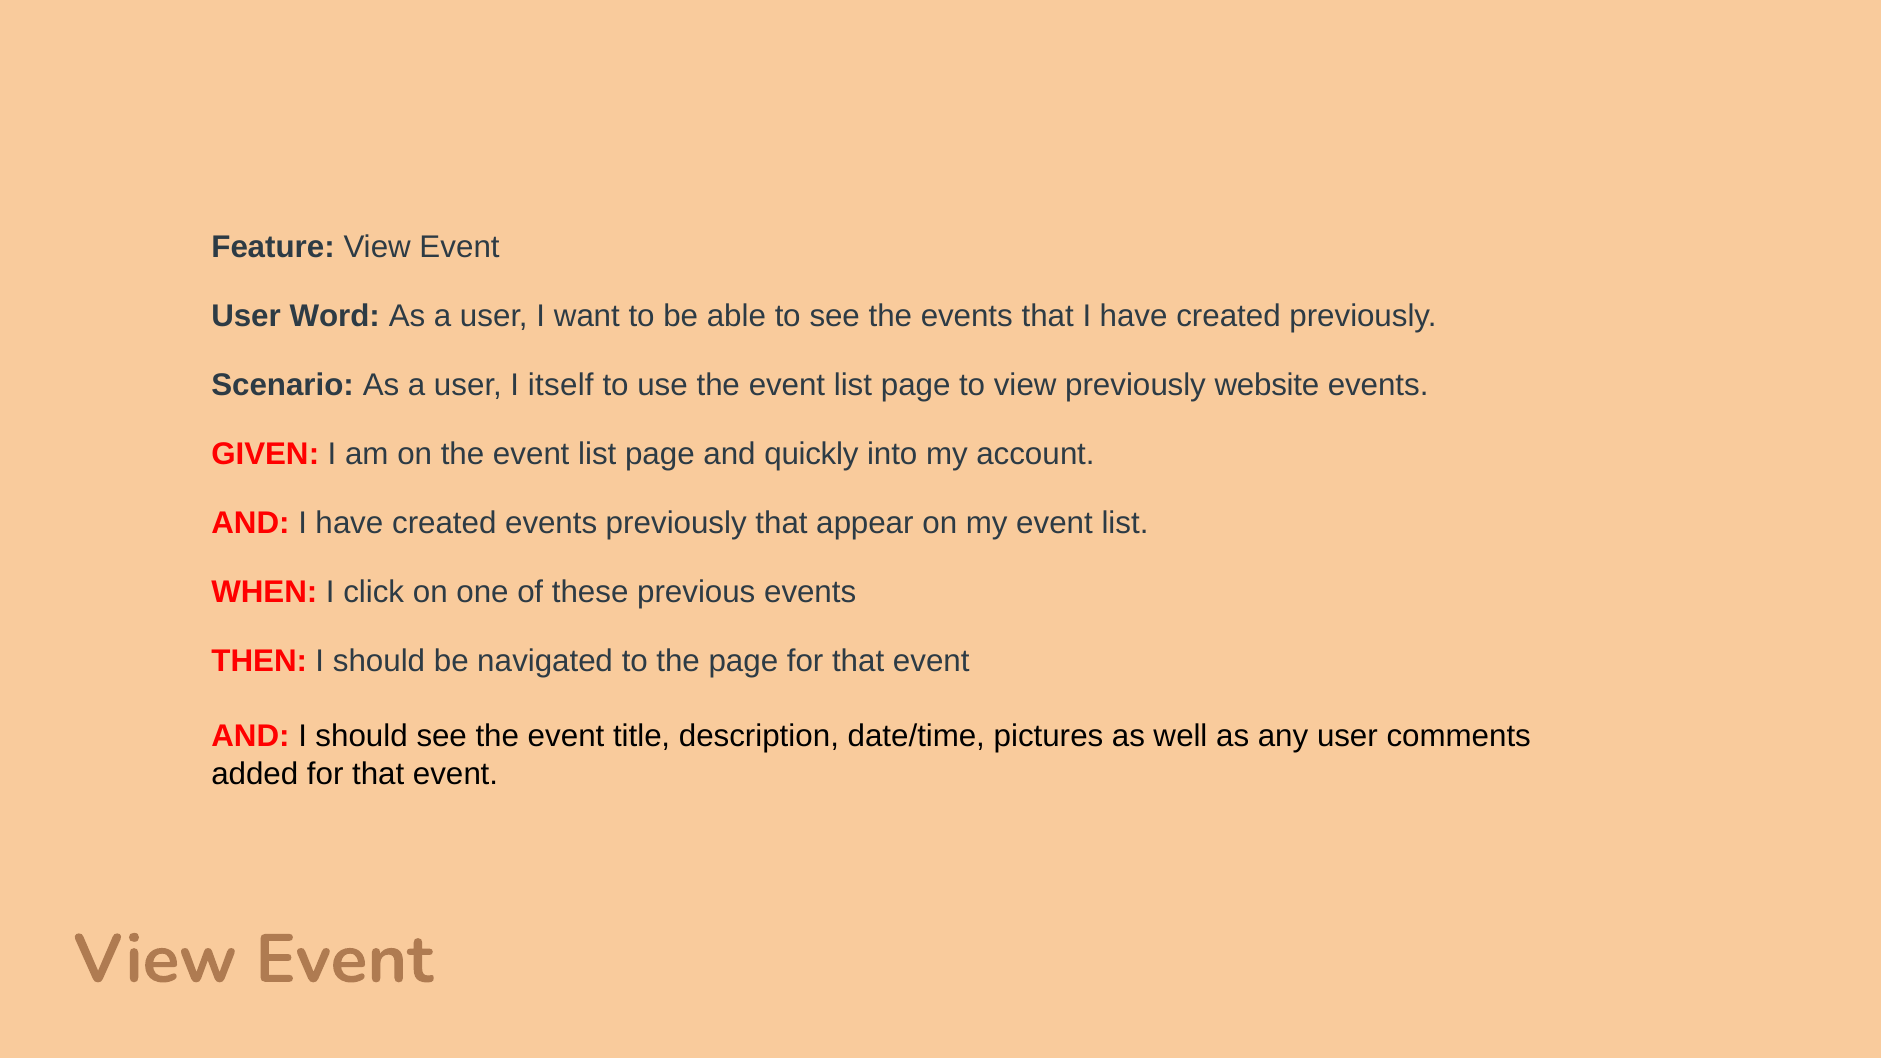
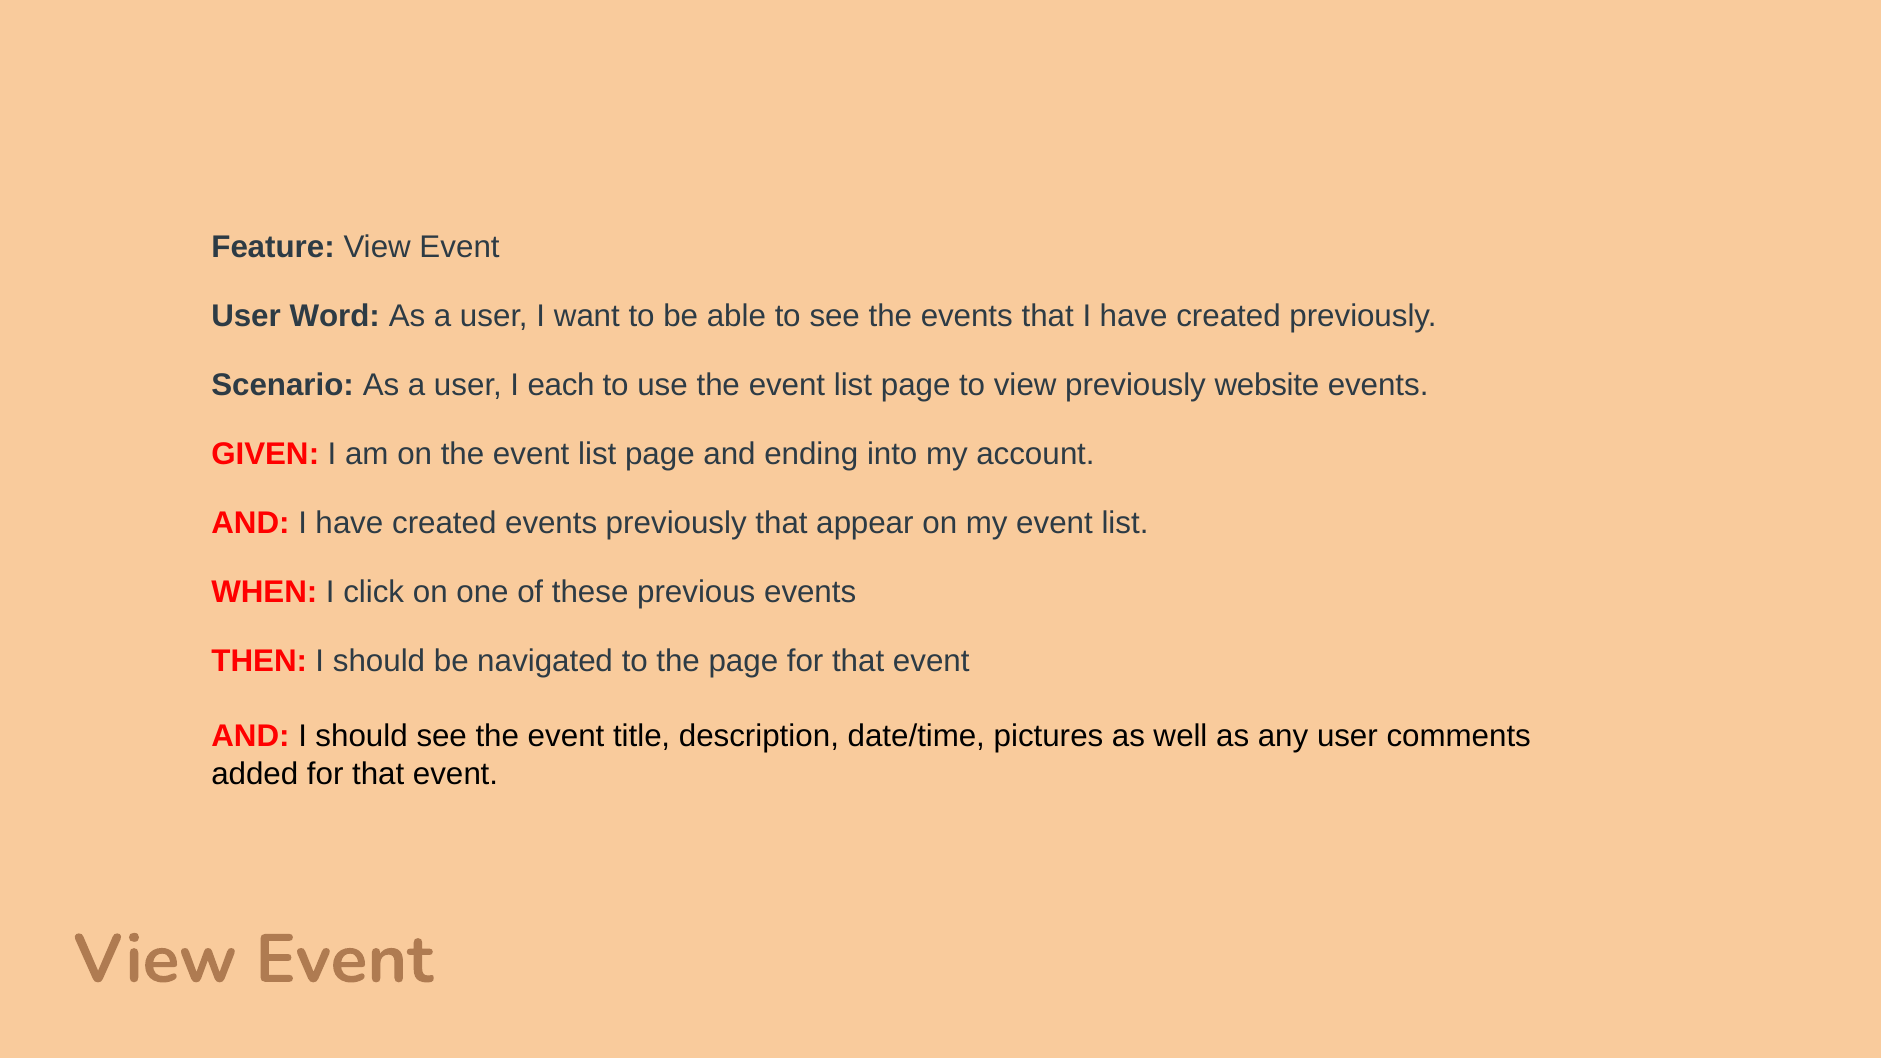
itself: itself -> each (561, 385)
quickly: quickly -> ending (811, 454)
